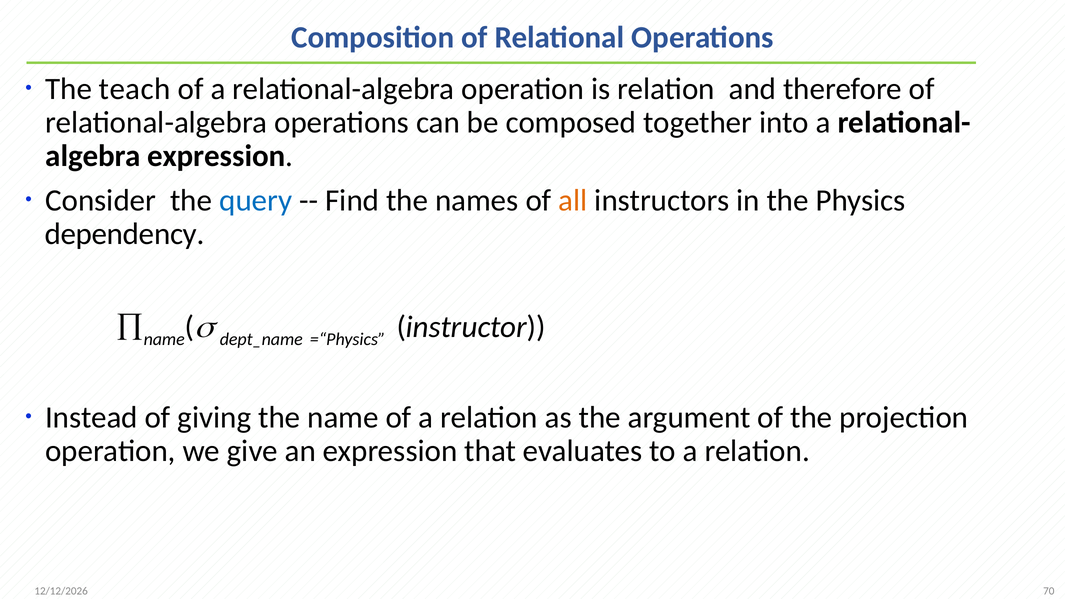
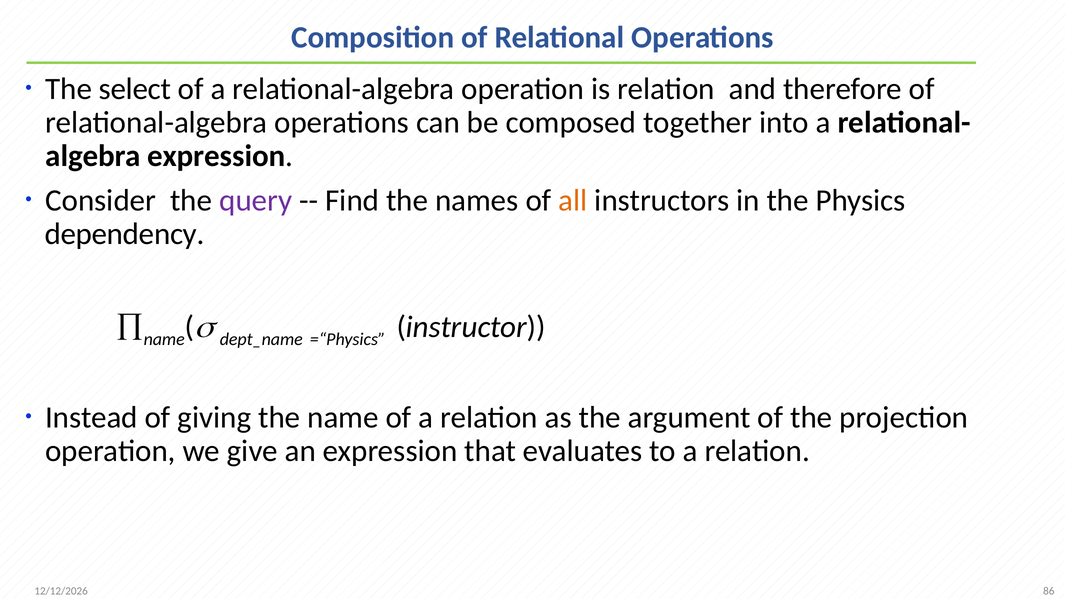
teach: teach -> select (135, 89)
query colour: blue -> purple (256, 201)
70: 70 -> 86 (1049, 591)
